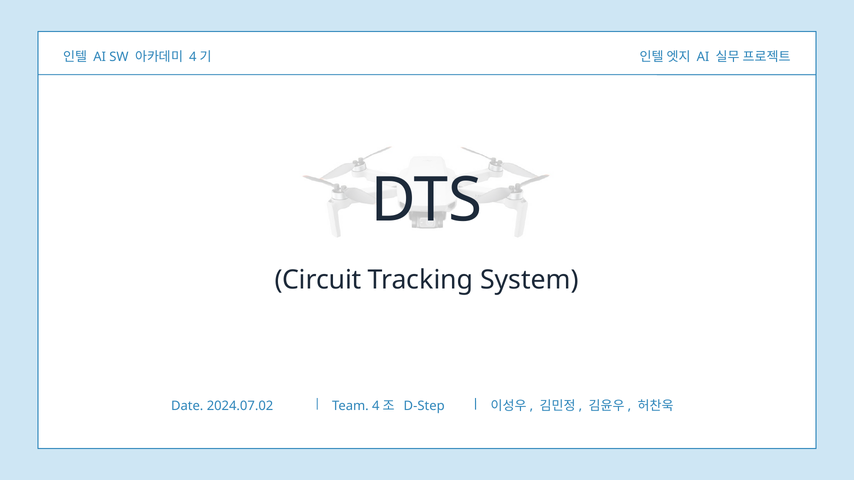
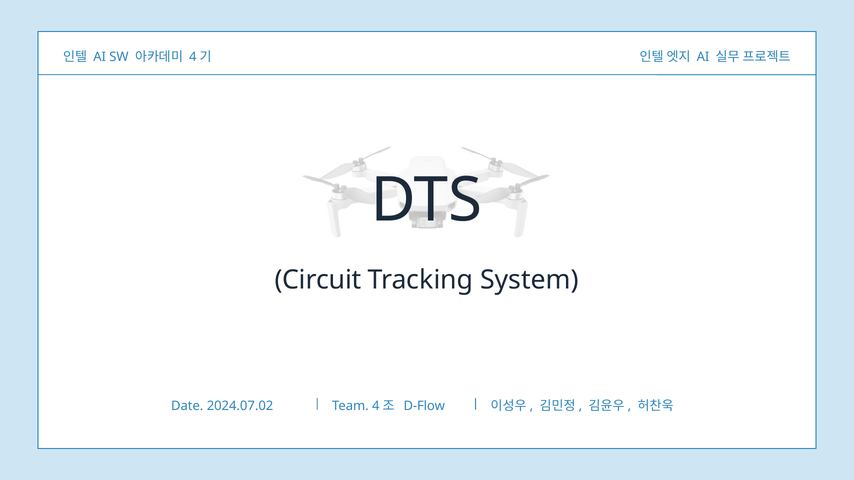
D-Step: D-Step -> D-Flow (424, 406)
